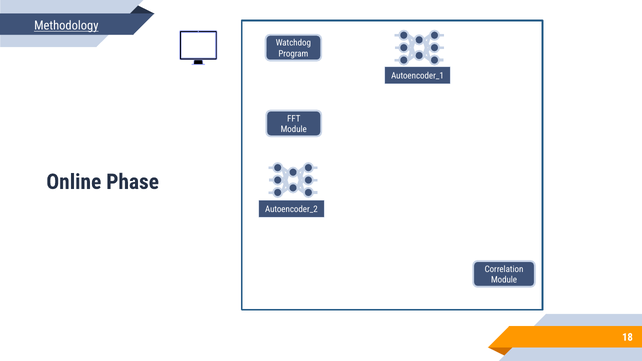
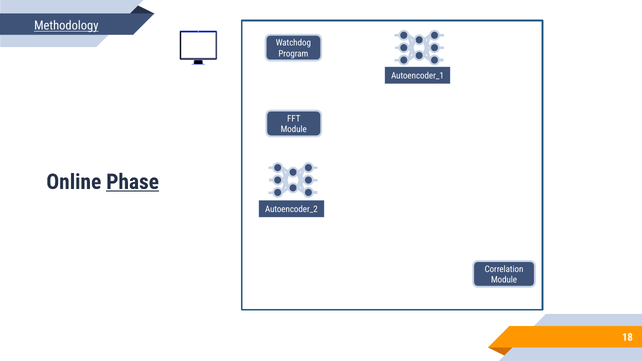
Phase underline: none -> present (133, 182)
